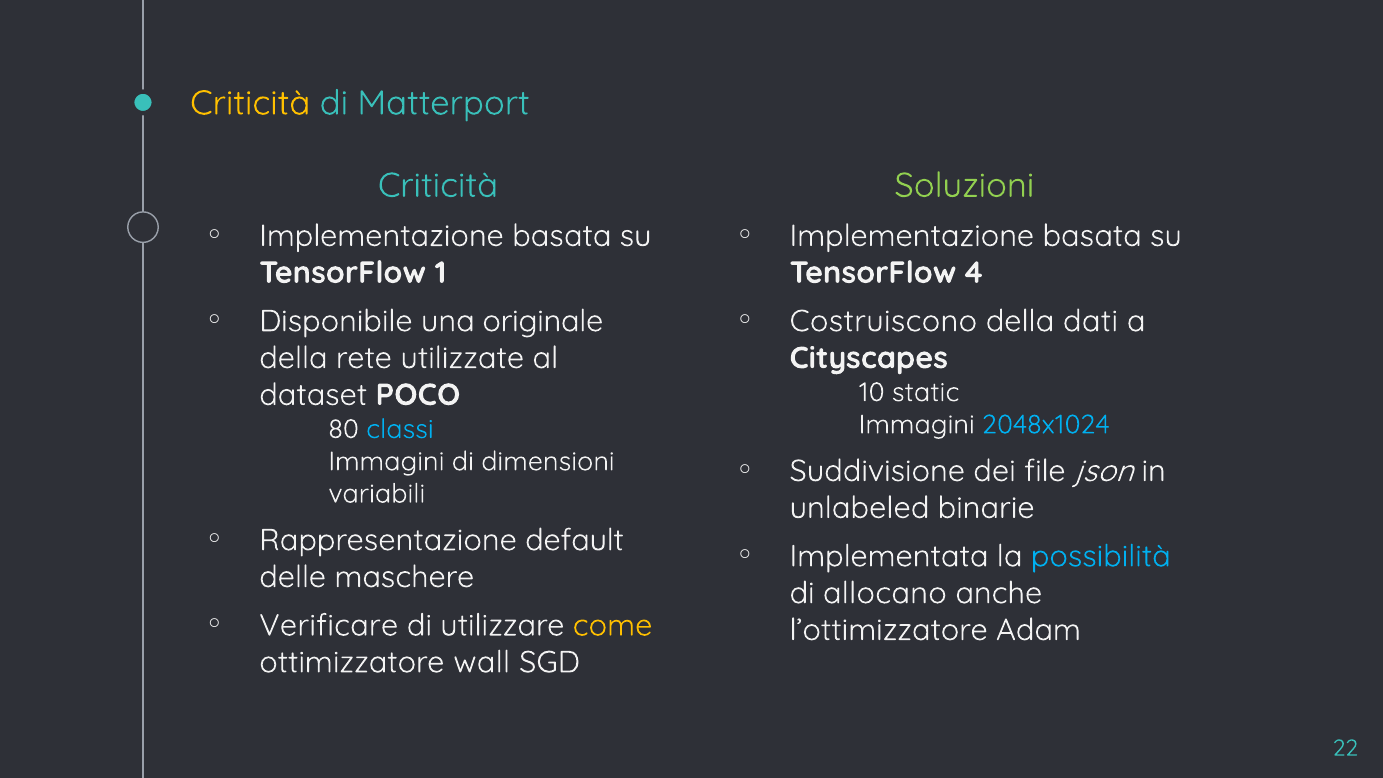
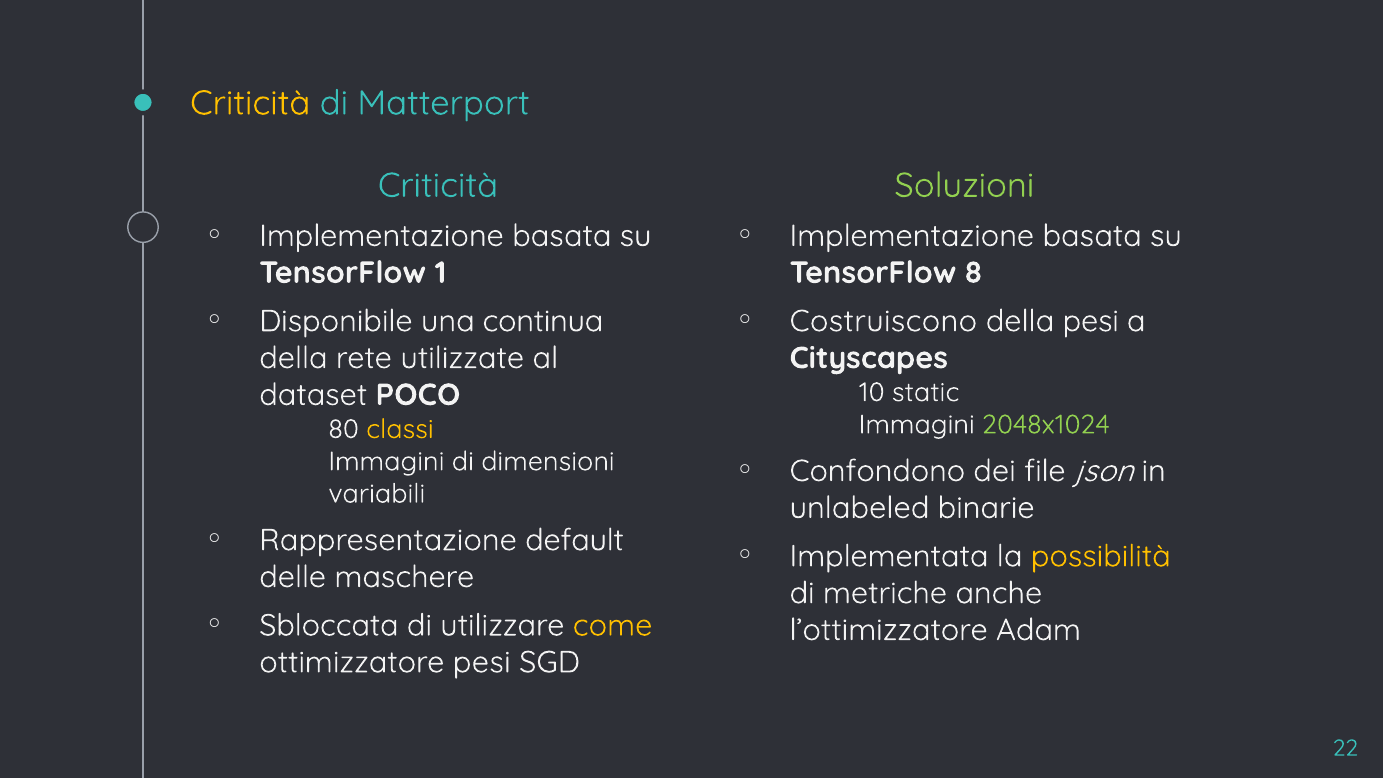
4: 4 -> 8 (973, 273)
originale: originale -> continua (543, 321)
della dati: dati -> pesi (1091, 321)
2048x1024 colour: light blue -> light green (1046, 425)
classi colour: light blue -> yellow (400, 429)
Suddivisione: Suddivisione -> Confondono (877, 471)
possibilità colour: light blue -> yellow (1101, 556)
allocano: allocano -> metriche (885, 593)
Verificare: Verificare -> Sbloccata (329, 625)
ottimizzatore wall: wall -> pesi (482, 662)
